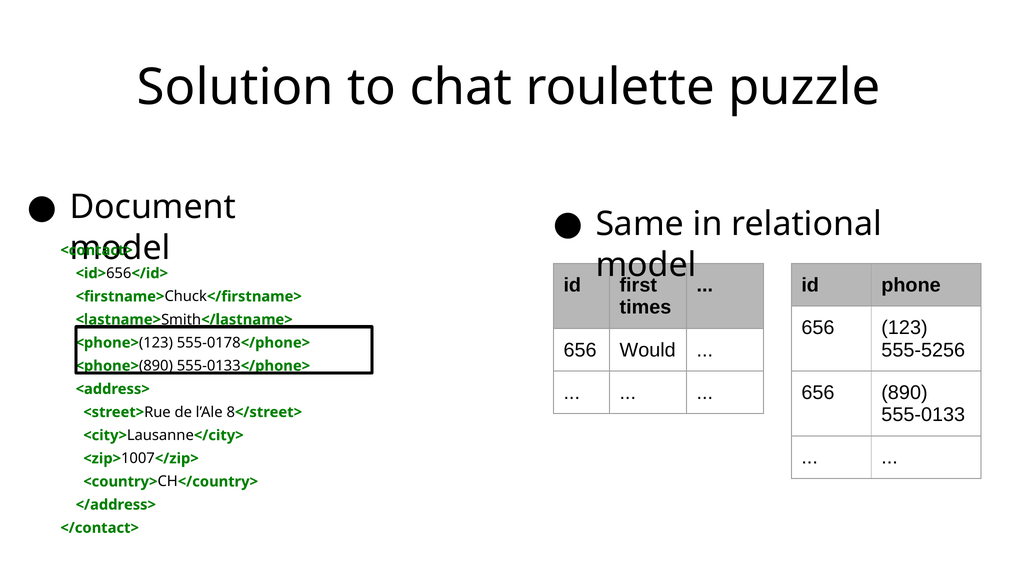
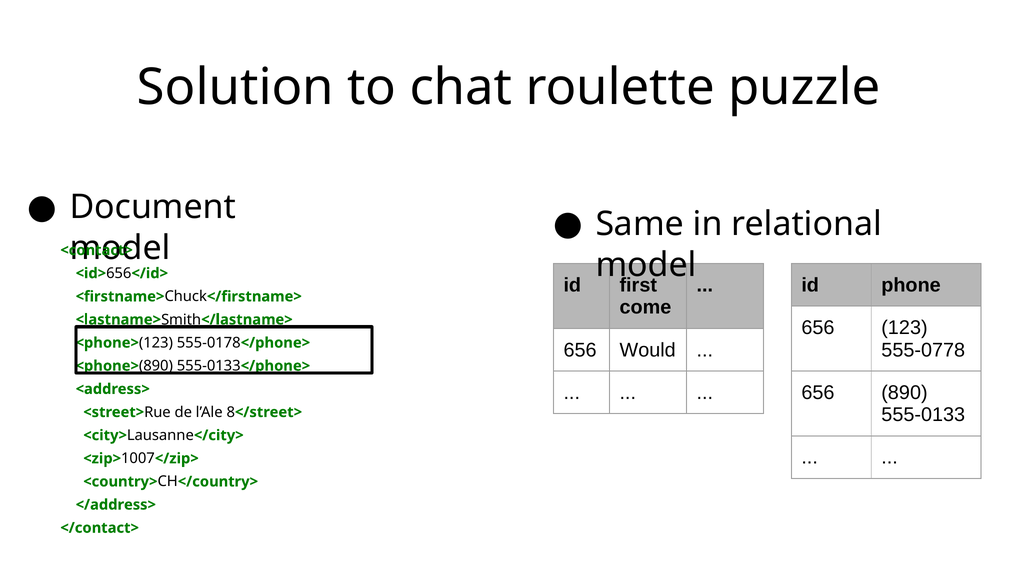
times: times -> come (645, 307)
555-5256: 555-5256 -> 555-0778 (923, 350)
